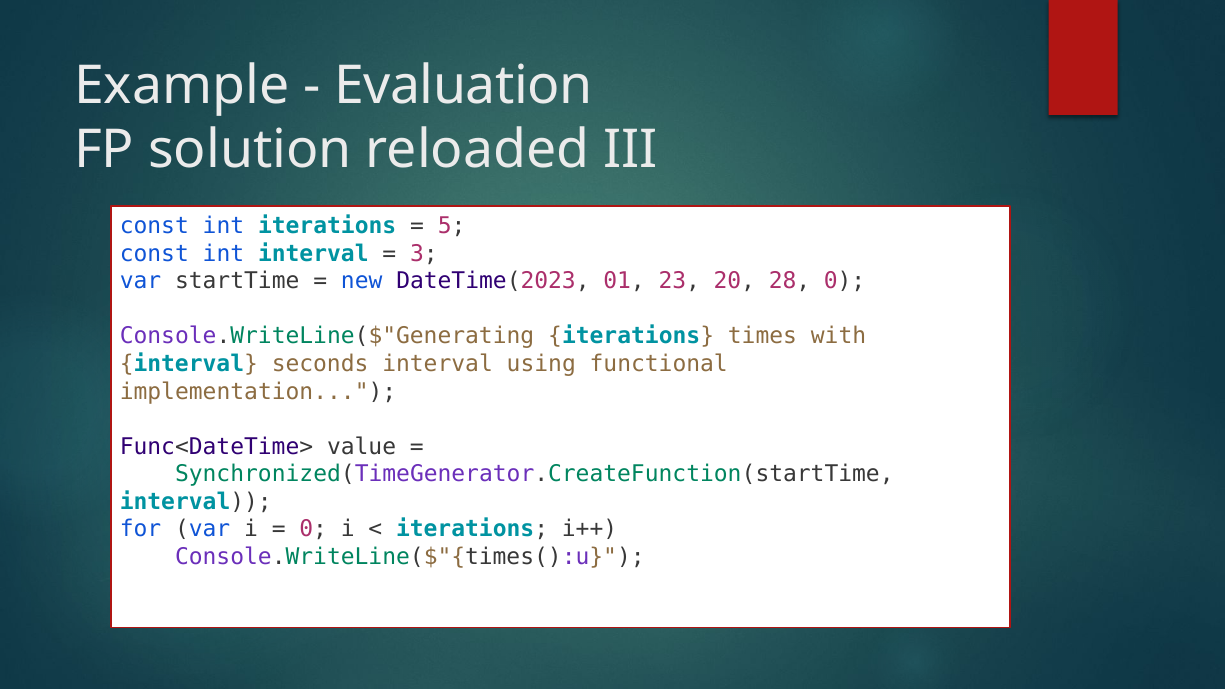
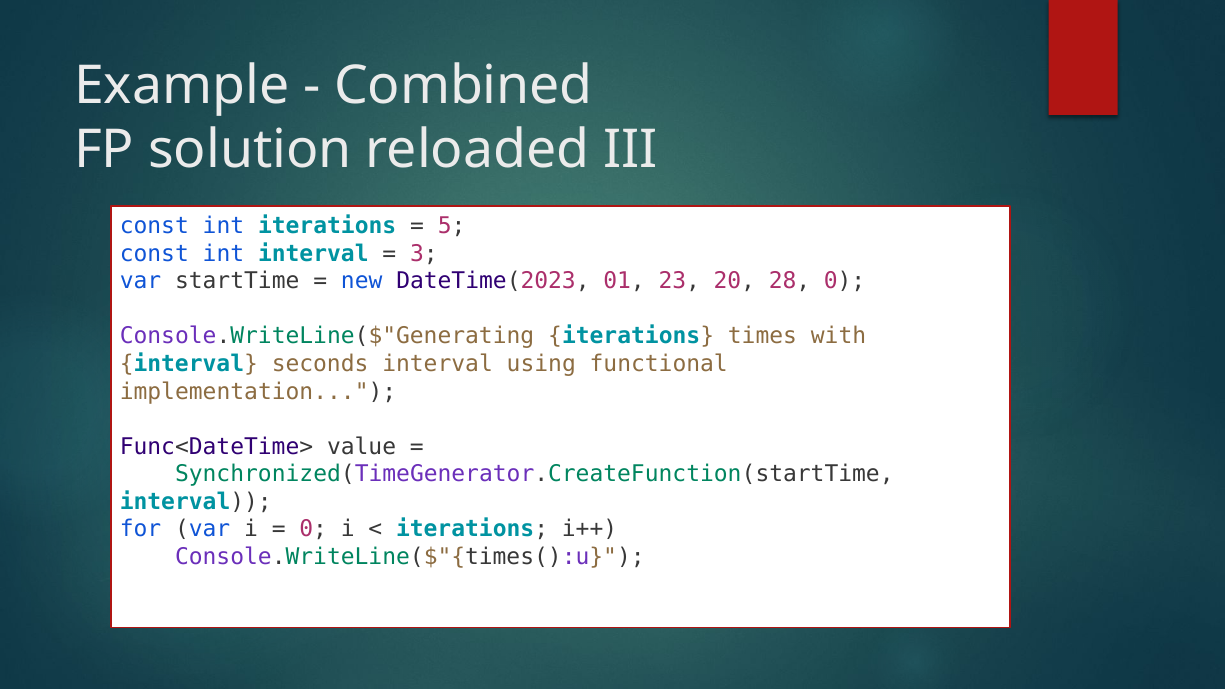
Evaluation: Evaluation -> Combined (463, 86)
